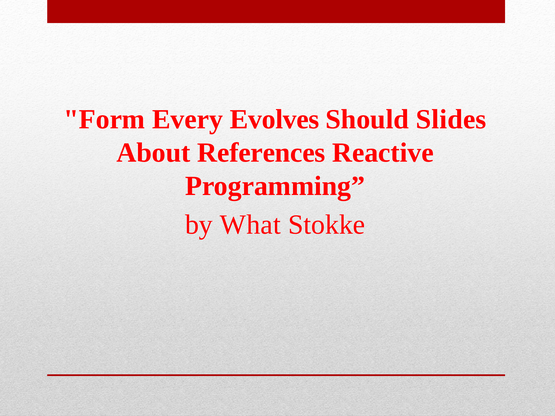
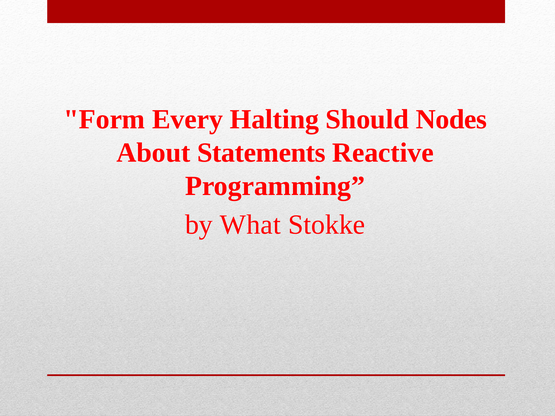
Evolves: Evolves -> Halting (274, 119)
Slides: Slides -> Nodes (451, 119)
References: References -> Statements (261, 153)
